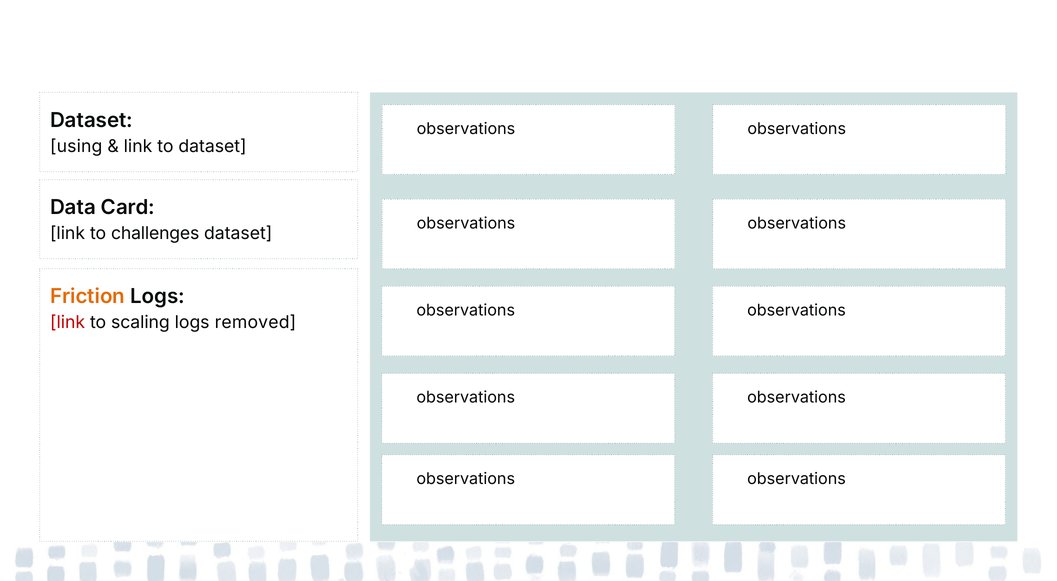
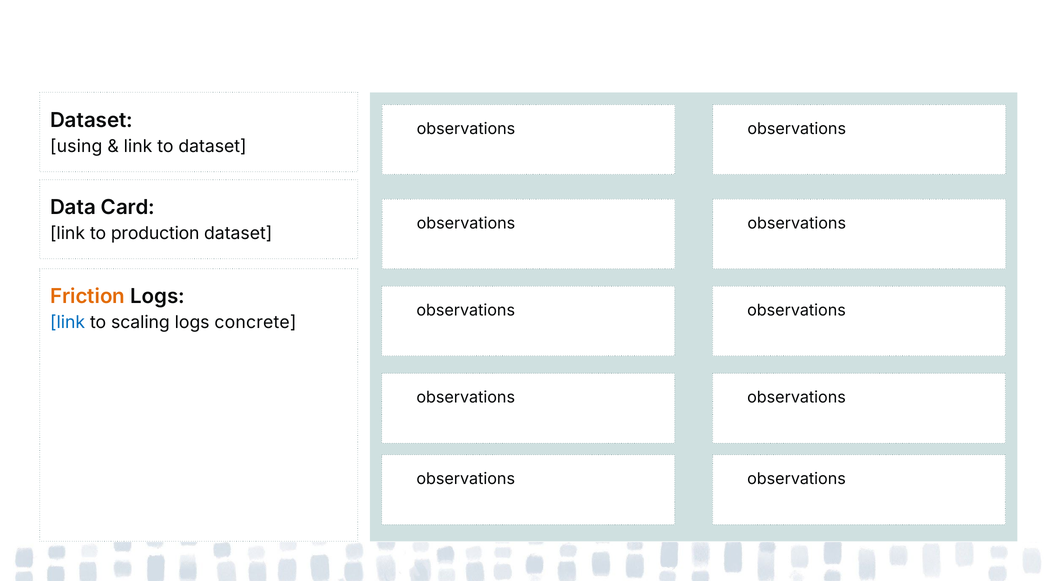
challenges: challenges -> production (155, 233)
link colour: red -> blue (68, 323)
removed: removed -> concrete (255, 323)
